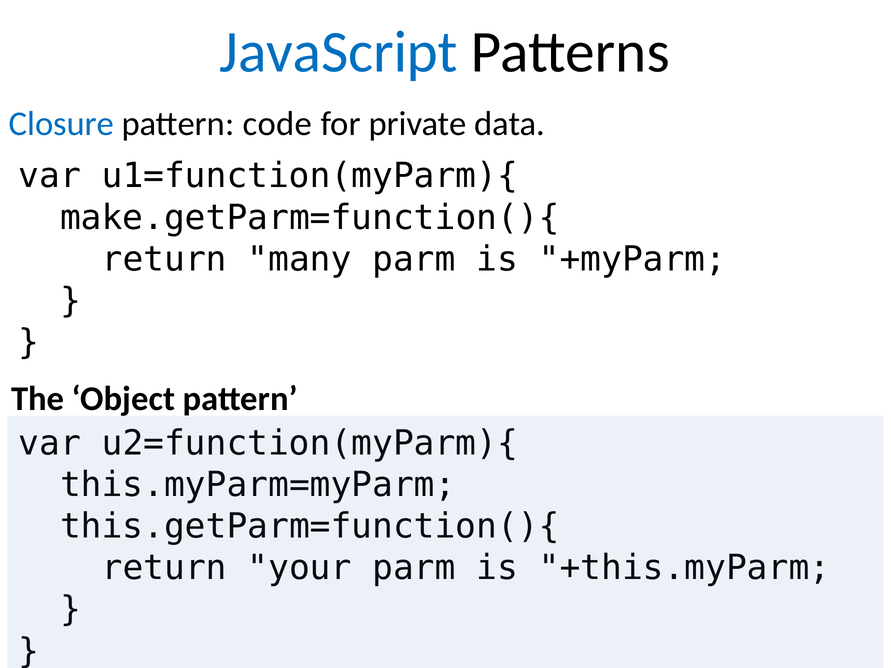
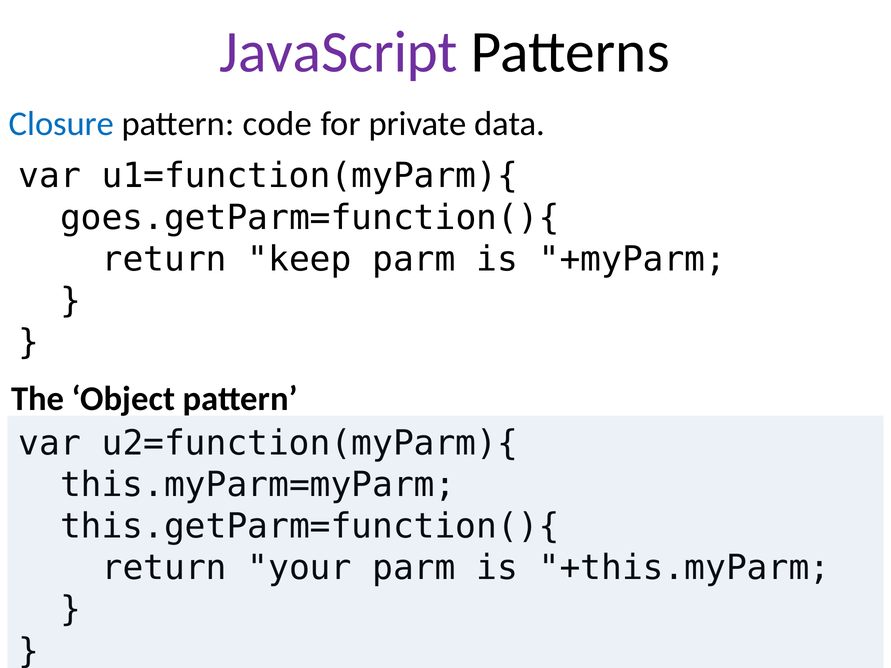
JavaScript colour: blue -> purple (339, 52)
make.getParm=function(){: make.getParm=function(){ -> goes.getParm=function(){ (310, 218)
many: many -> keep (300, 259)
